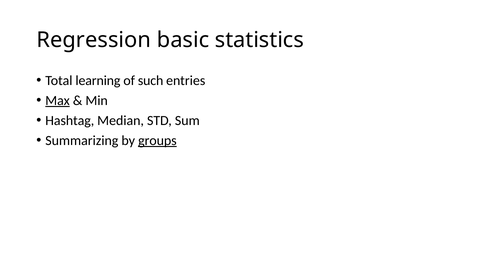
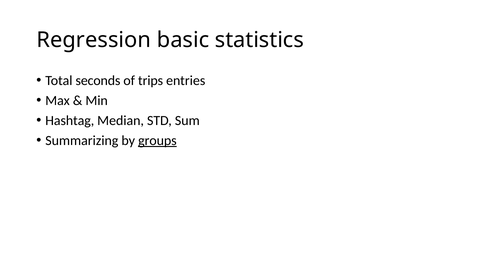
learning: learning -> seconds (98, 81)
such: such -> trips (151, 81)
Max underline: present -> none (58, 101)
